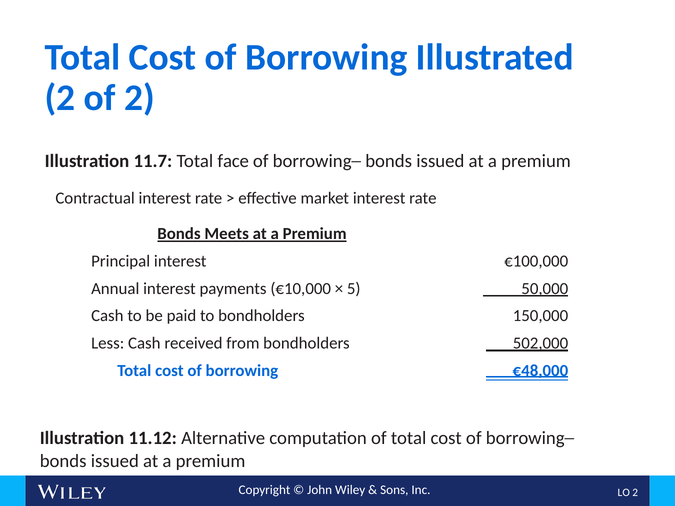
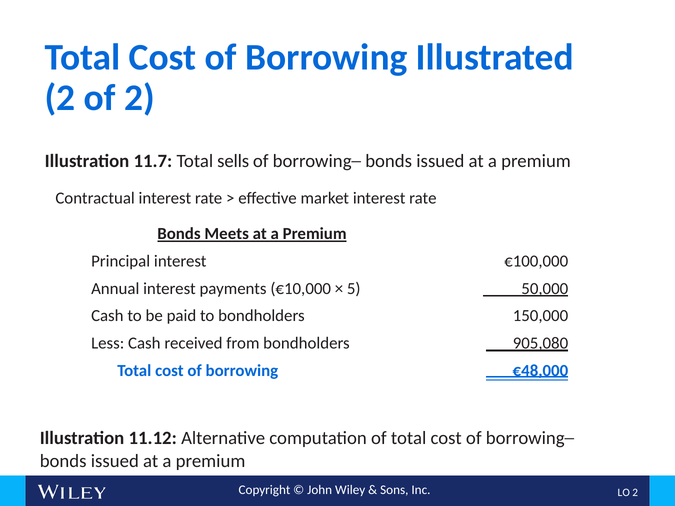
face: face -> sells (233, 161)
502,000: 502,000 -> 905,080 (540, 343)
